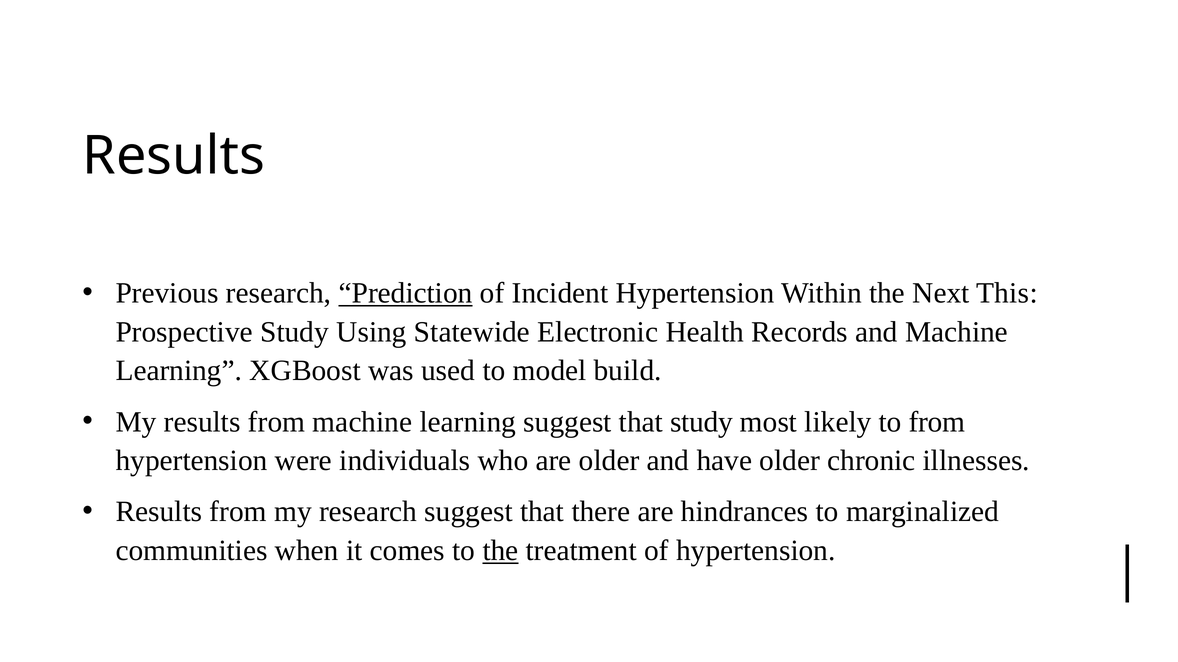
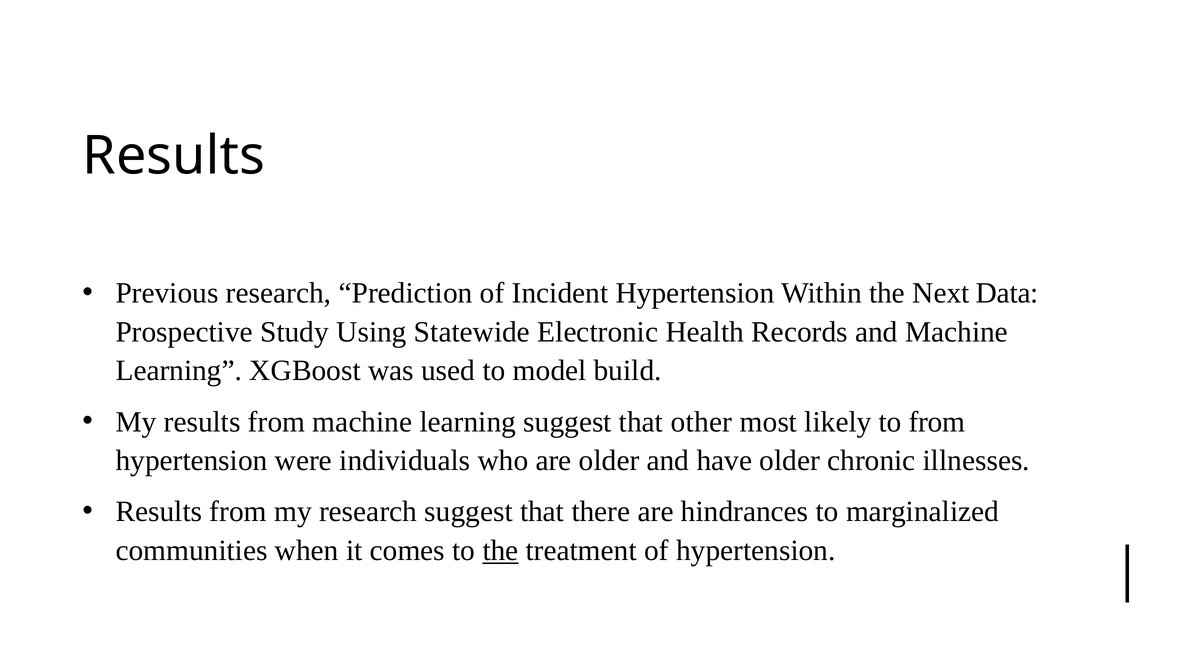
Prediction underline: present -> none (406, 293)
This: This -> Data (1007, 293)
that study: study -> other (701, 422)
